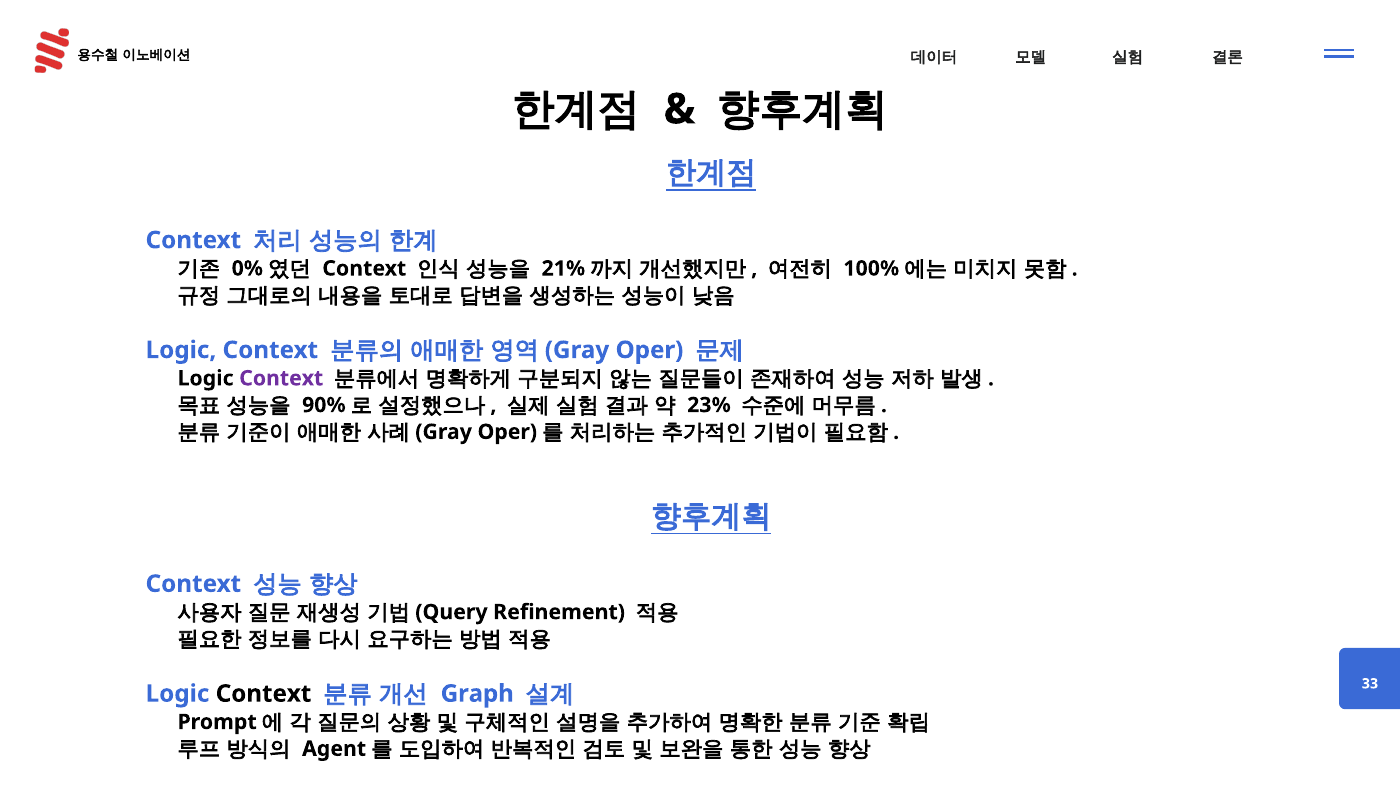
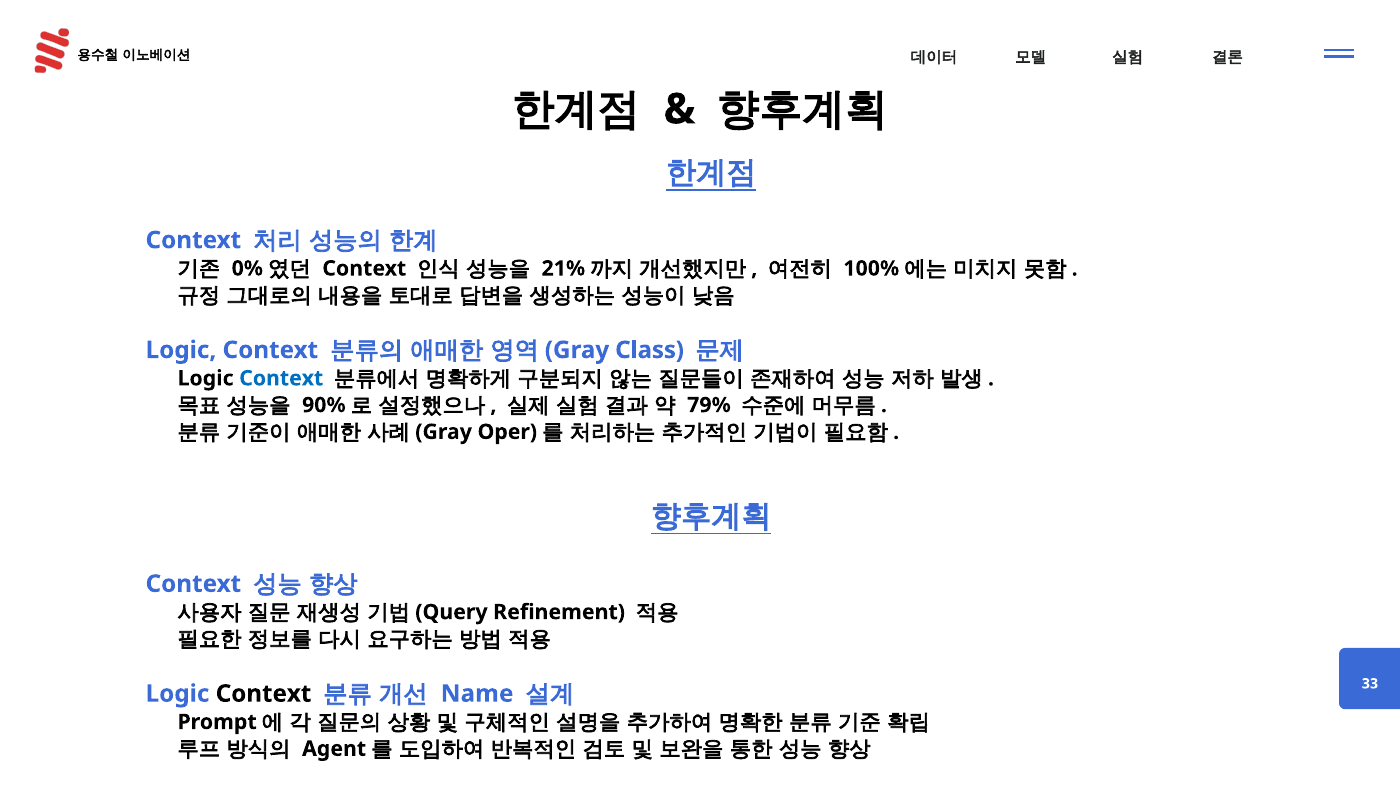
Oper: Oper -> Class (650, 350)
Context colour: purple -> blue (281, 378)
23%: 23% -> 79% (709, 405)
Graph: Graph -> Name (477, 693)
